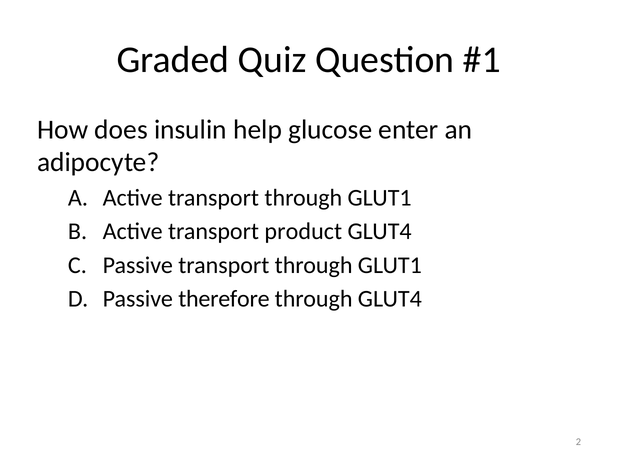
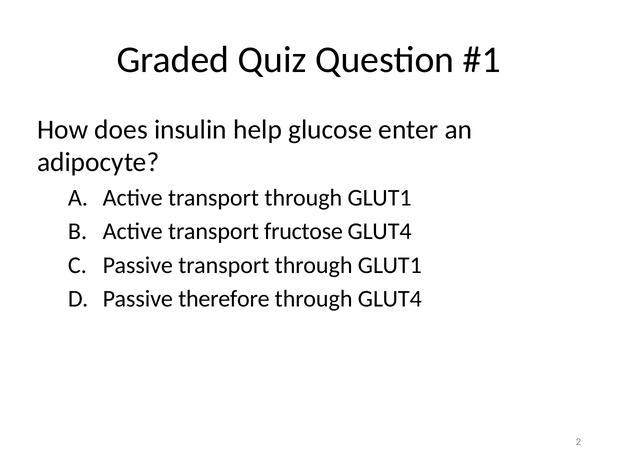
product: product -> fructose (303, 232)
